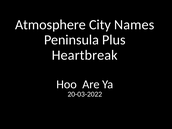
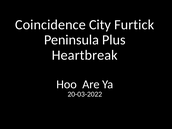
Atmosphere: Atmosphere -> Coincidence (50, 25)
Names: Names -> Furtick (134, 25)
